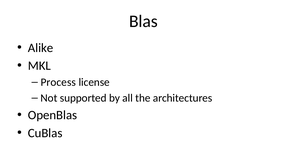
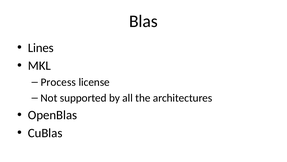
Alike: Alike -> Lines (41, 48)
